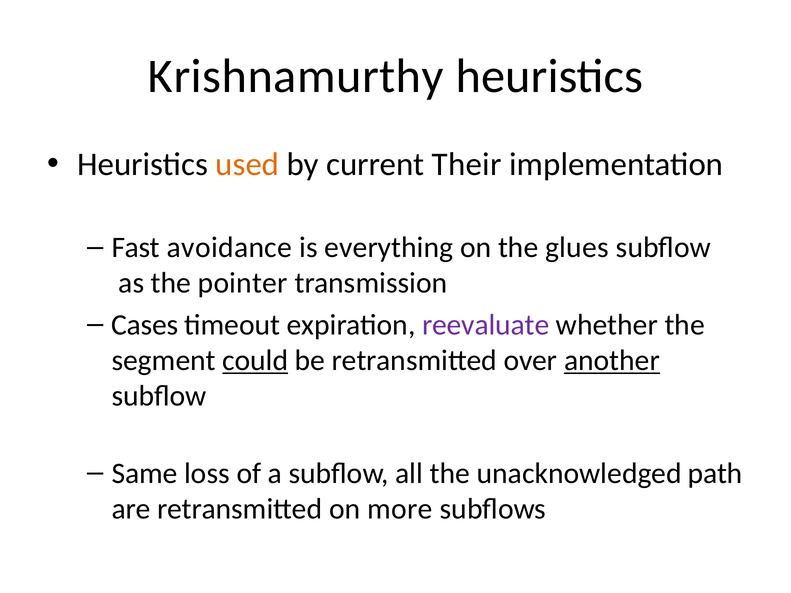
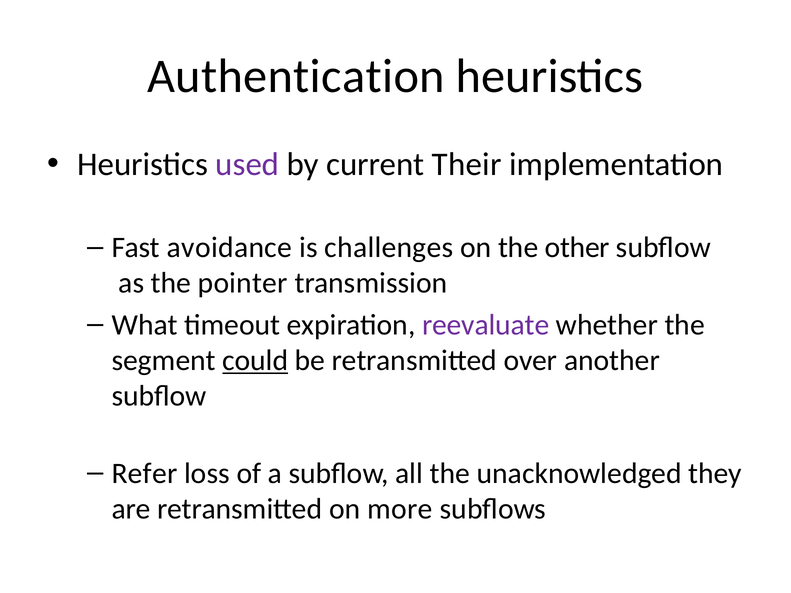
Krishnamurthy: Krishnamurthy -> Authentication (296, 77)
used colour: orange -> purple (247, 164)
everything: everything -> challenges (389, 248)
glues: glues -> other (577, 248)
Cases: Cases -> What (145, 325)
another underline: present -> none (612, 361)
Same: Same -> Refer (145, 474)
path: path -> they (715, 474)
